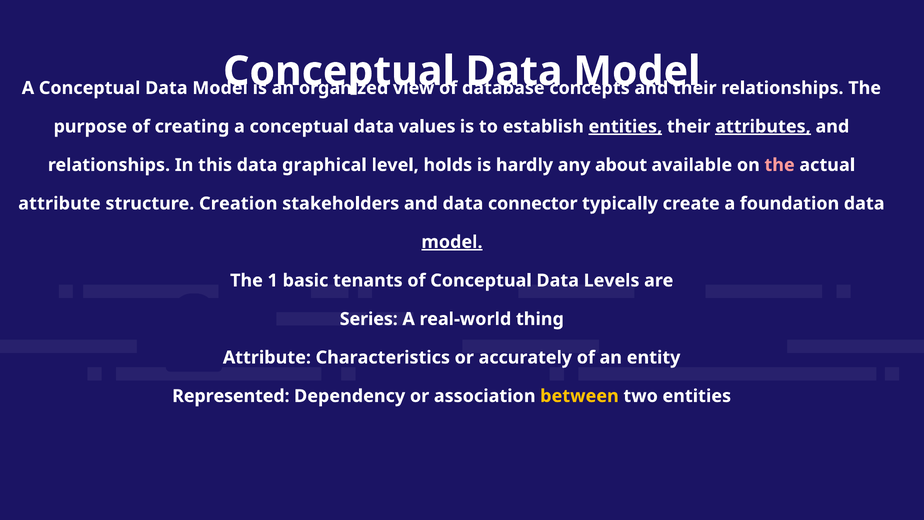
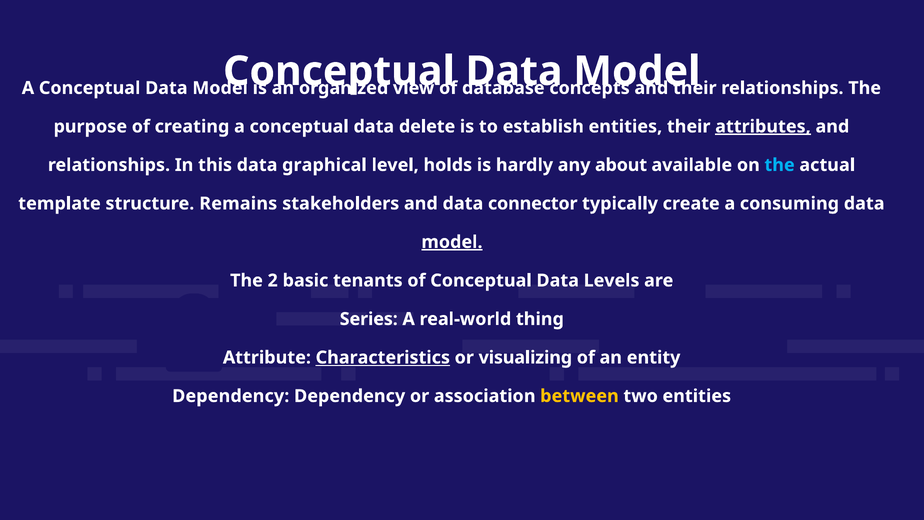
values: values -> delete (427, 126)
entities underline: present -> none (625, 126)
the colour: pink -> light blue (780, 165)
attribute: attribute -> template (59, 203)
Creation: Creation -> Remains (238, 203)
foundation: foundation -> consuming (789, 203)
1: 1 -> 2 (273, 280)
Characteristics underline: none -> present (383, 357)
accurately: accurately -> visualizing (525, 357)
Represented: Represented -> Dependency (231, 396)
